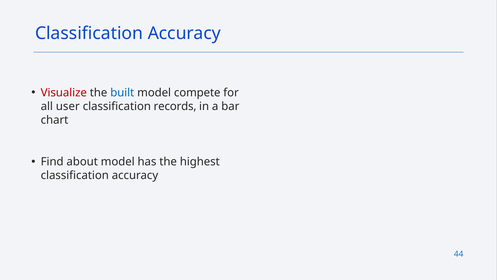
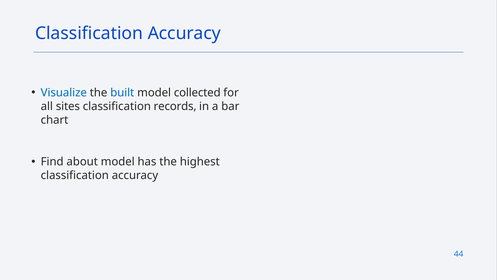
Visualize colour: red -> blue (64, 92)
compete: compete -> collected (197, 92)
user: user -> sites (68, 106)
